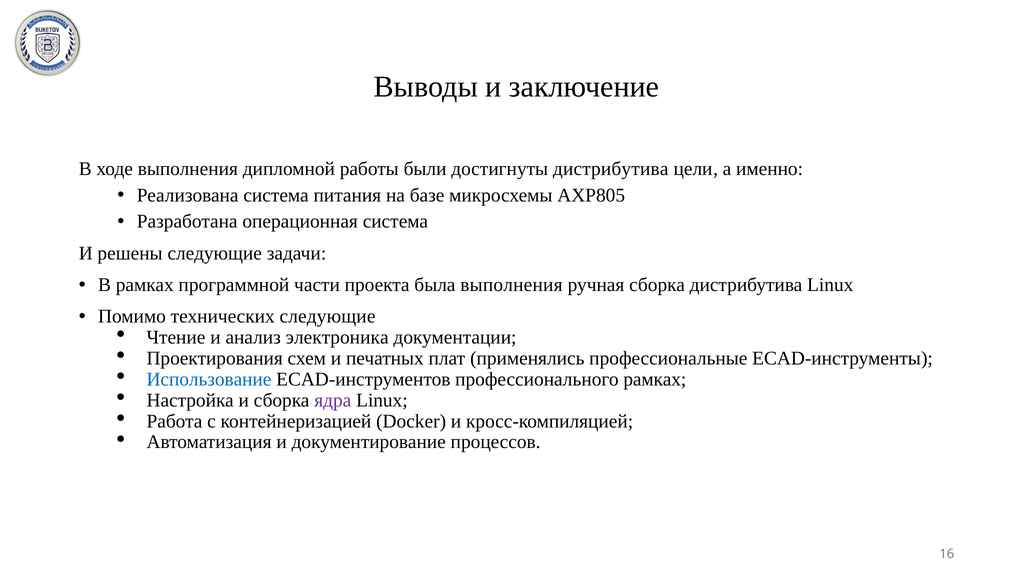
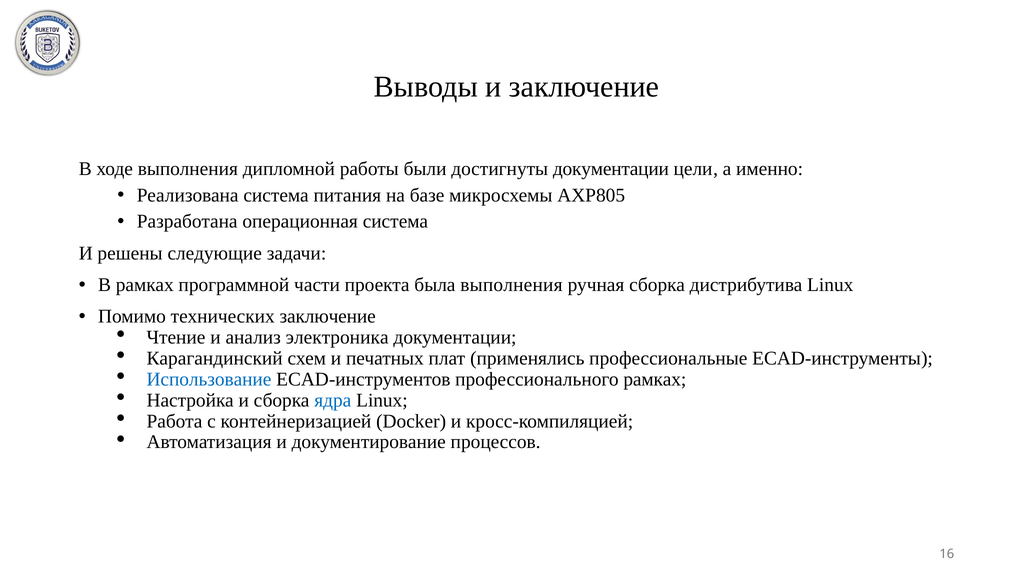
достигнуты дистрибутива: дистрибутива -> документации (611, 169)
технических следующие: следующие -> заключение (328, 317)
Проектирования: Проектирования -> Карагандинский (215, 358)
ядра colour: purple -> blue (333, 400)
